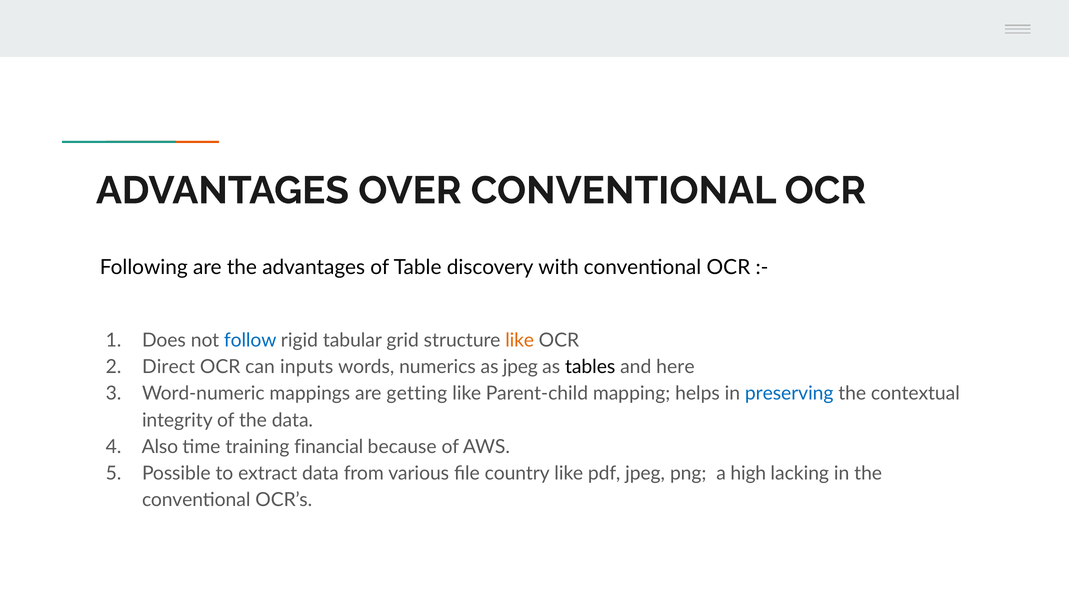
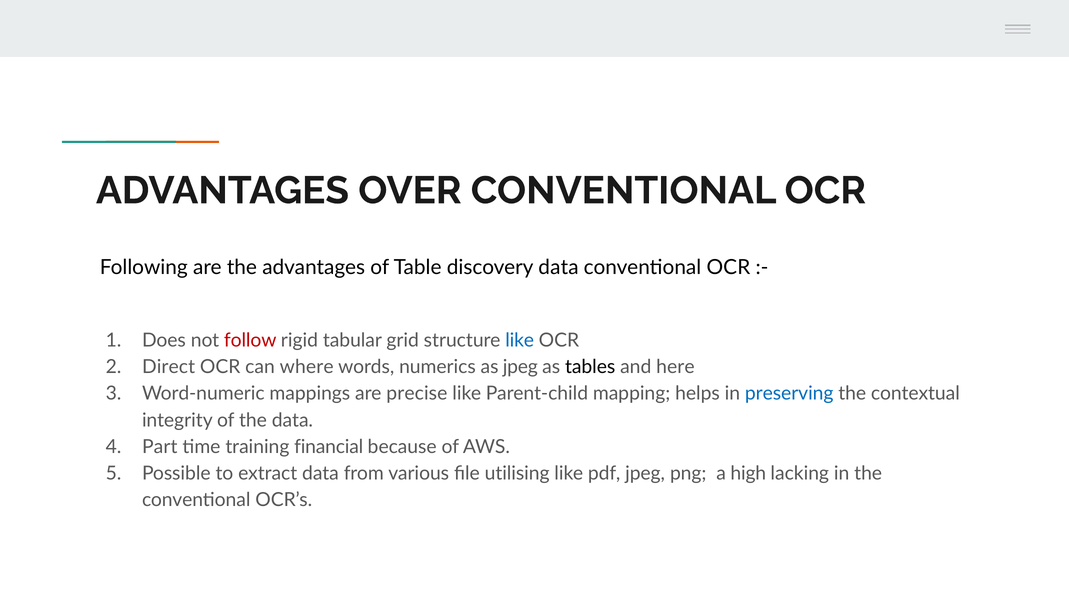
discovery with: with -> data (559, 267)
follow colour: blue -> red (250, 341)
like colour: orange -> blue (520, 341)
inputs: inputs -> where (307, 367)
getting: getting -> precise (417, 394)
Also: Also -> Part (160, 447)
country: country -> utilising (517, 474)
